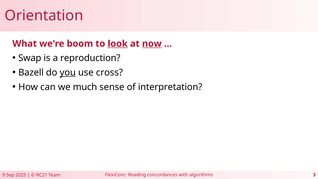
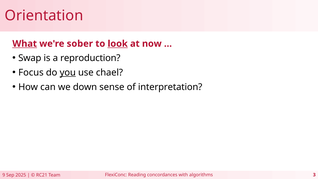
What underline: none -> present (25, 44)
boom: boom -> sober (80, 44)
now underline: present -> none (152, 44)
Bazell: Bazell -> Focus (31, 73)
cross: cross -> chael (109, 73)
much: much -> down (85, 87)
